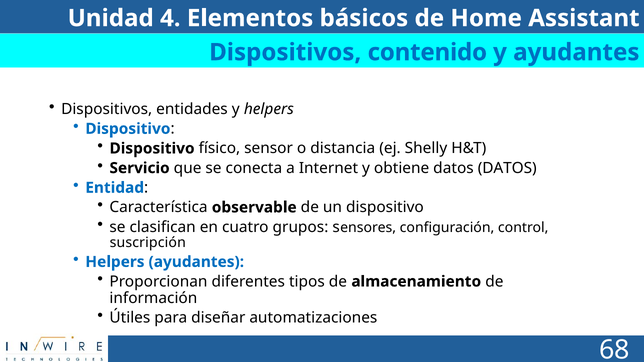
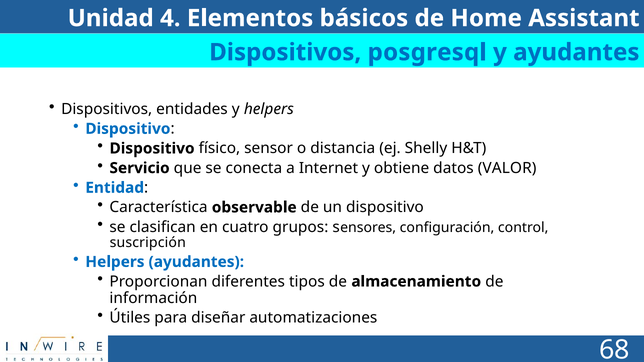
contenido: contenido -> posgresql (427, 52)
datos DATOS: DATOS -> VALOR (507, 168)
